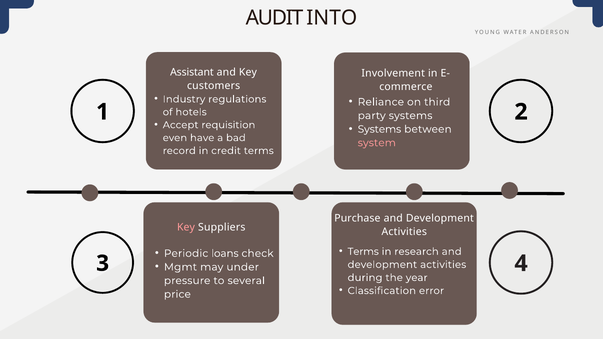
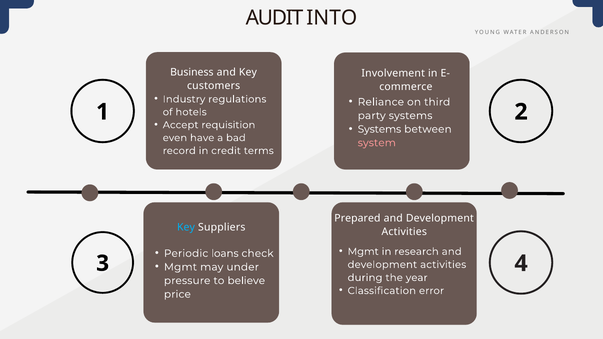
Assistant: Assistant -> Business (192, 72)
Purchase: Purchase -> Prepared (357, 218)
Key colour: pink -> light blue (186, 228)
Terms: Terms -> Mgmt (363, 252)
several: several -> believe (246, 281)
